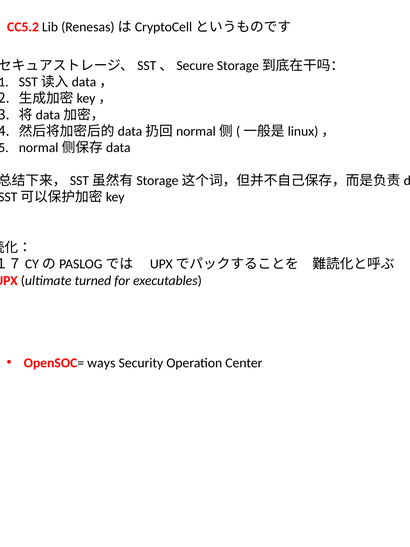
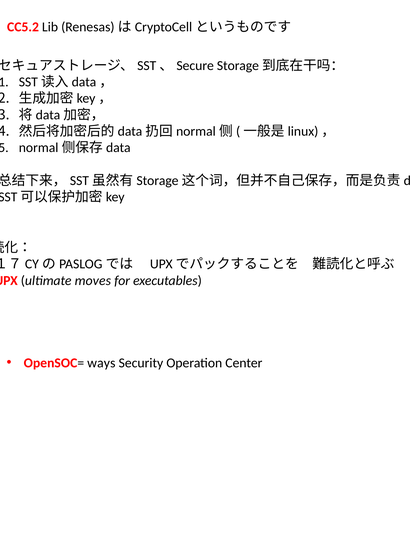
turned: turned -> moves (93, 280)
